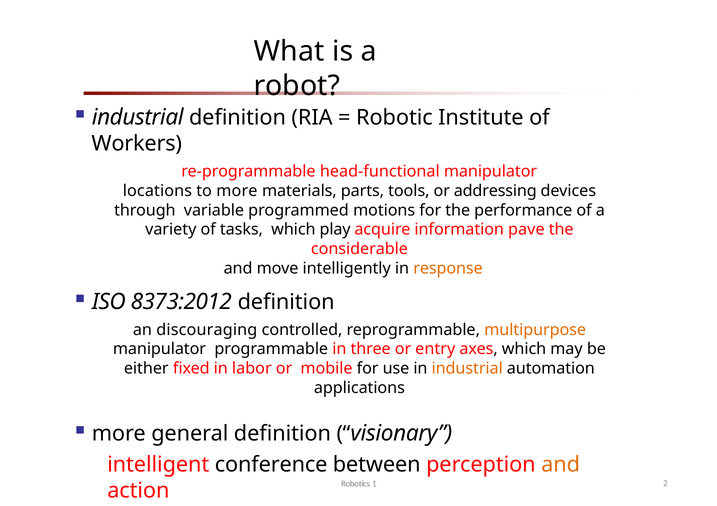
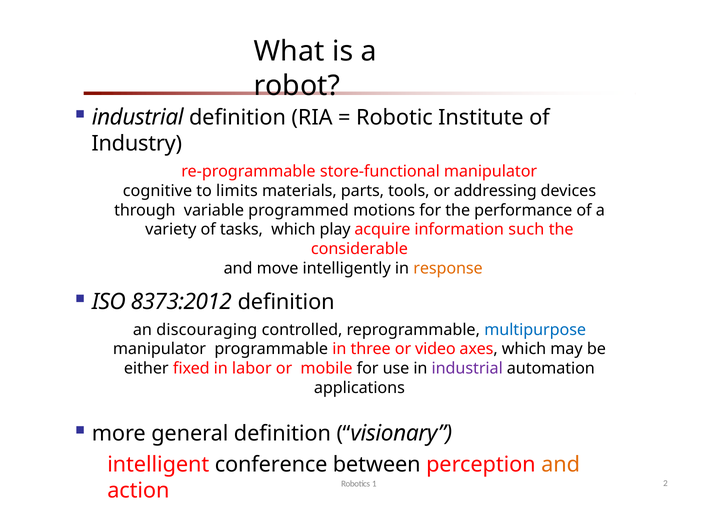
Workers: Workers -> Industry (137, 144)
head-functional: head-functional -> store-functional (380, 172)
locations: locations -> cognitive (157, 191)
to more: more -> limits (237, 191)
pave: pave -> such (526, 230)
multipurpose colour: orange -> blue (535, 330)
entry: entry -> video (435, 350)
industrial colour: orange -> purple (467, 369)
